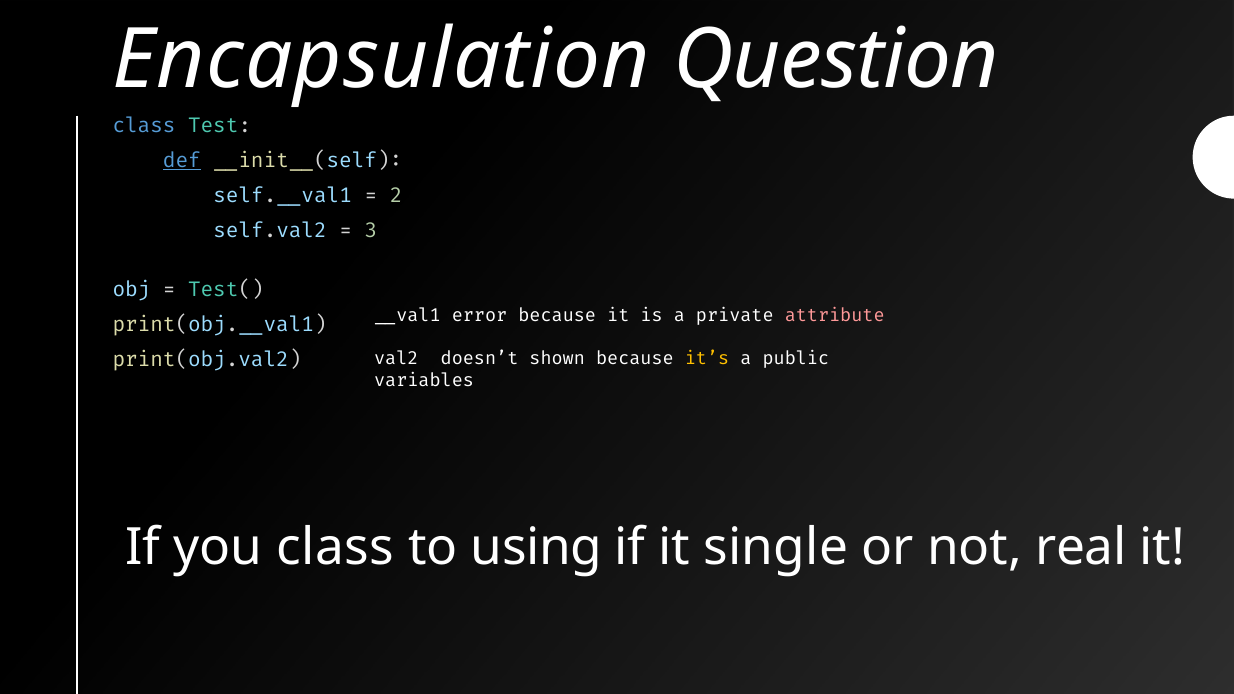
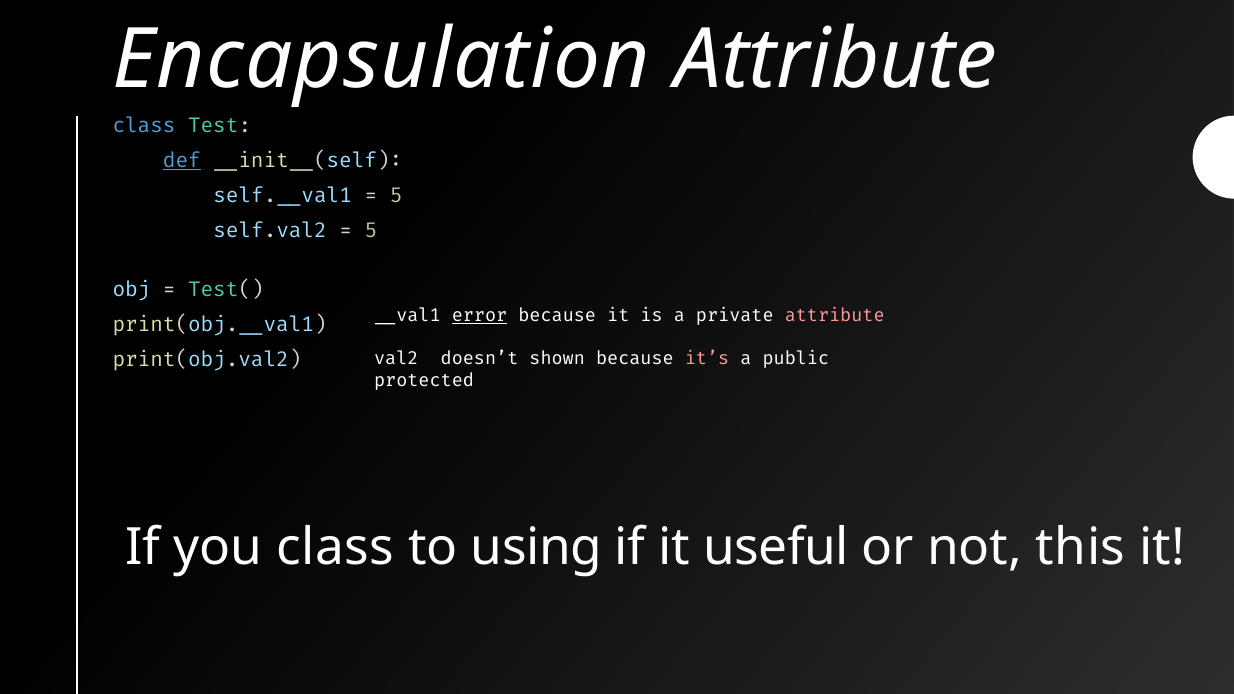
Encapsulation Question: Question -> Attribute (836, 60)
2: 2 -> 5 (396, 195)
3: 3 -> 5 (371, 230)
error underline: none -> present (480, 315)
it’s colour: yellow -> pink (707, 359)
variables: variables -> protected (424, 380)
single: single -> useful (776, 548)
real: real -> this (1081, 548)
